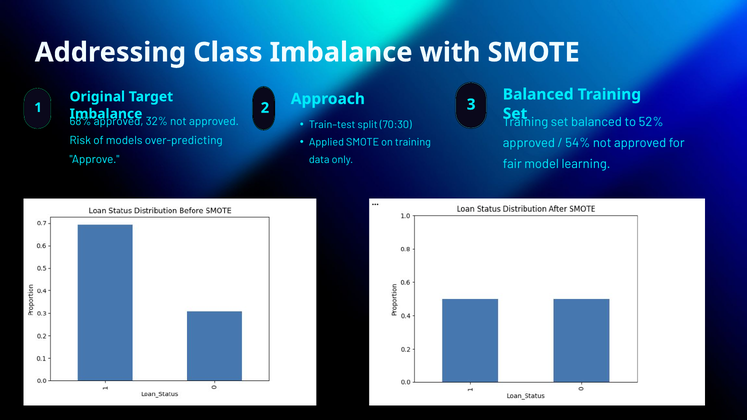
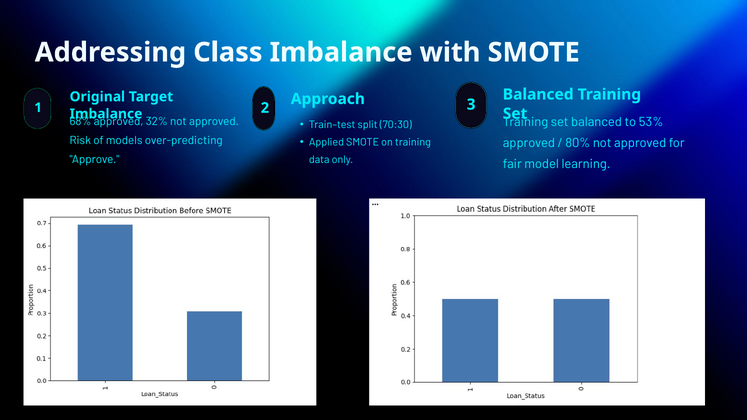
52%: 52% -> 53% (651, 122)
54%: 54% -> 80% (578, 143)
